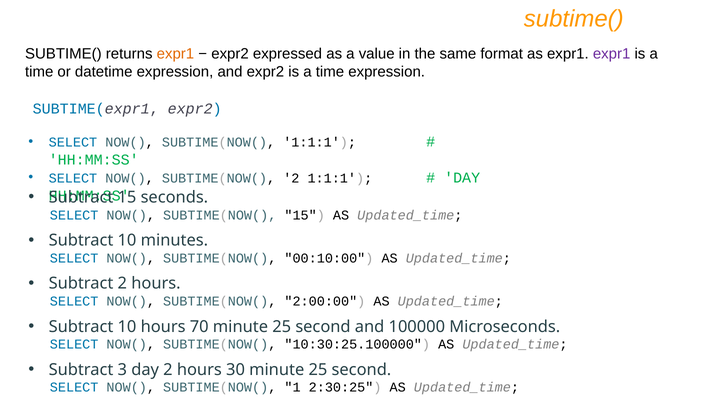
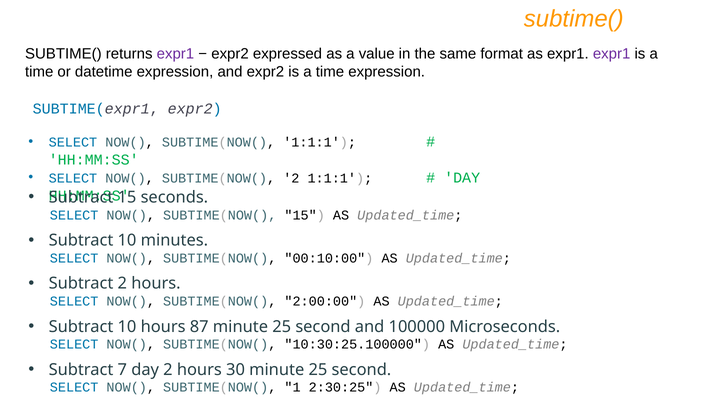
expr1 colour: orange -> purple (175, 54)
70: 70 -> 87 (199, 327)
3: 3 -> 7 (122, 370)
